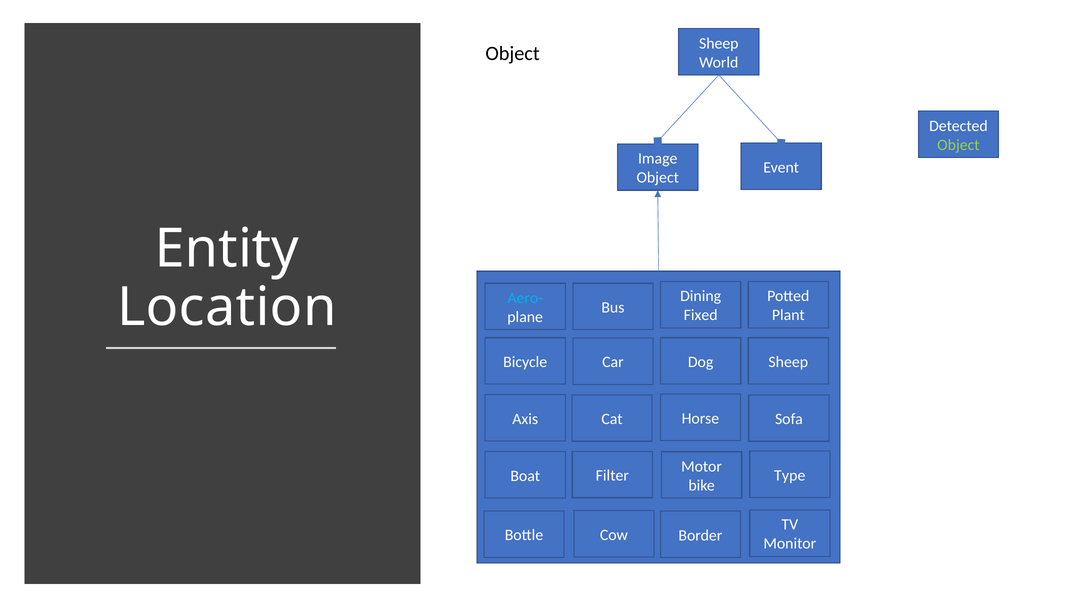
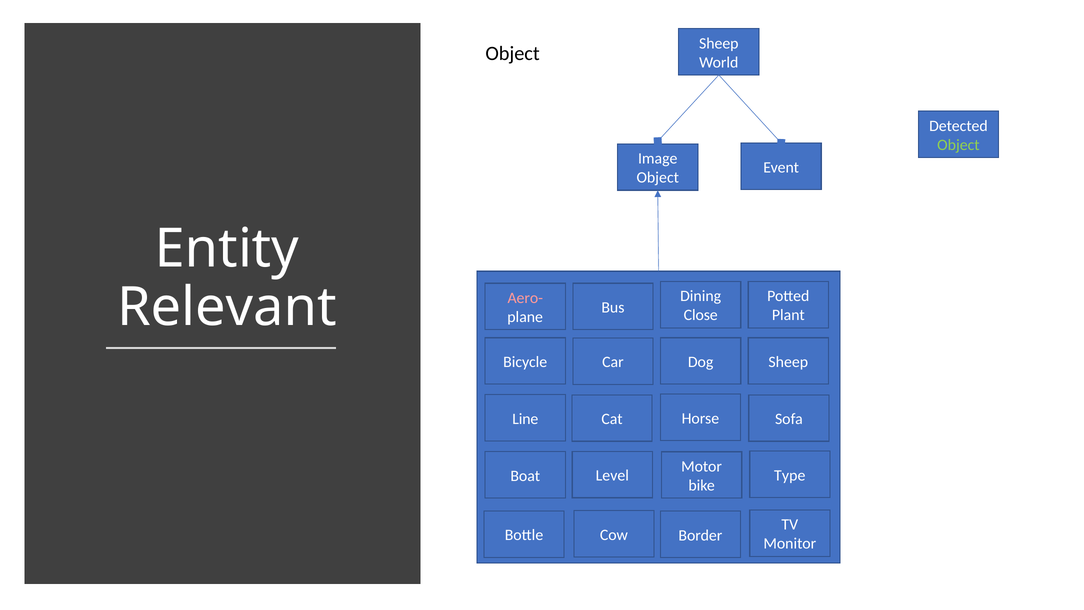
Aero- colour: light blue -> pink (525, 298)
Location: Location -> Relevant (227, 307)
Fixed: Fixed -> Close (701, 315)
Axis: Axis -> Line (525, 419)
Filter: Filter -> Level (612, 476)
